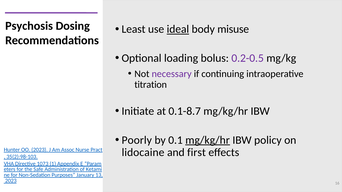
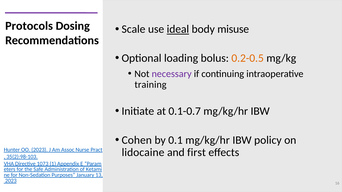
Psychosis: Psychosis -> Protocols (29, 26)
Least: Least -> Scale (133, 29)
0.2-0.5 colour: purple -> orange (248, 58)
titration: titration -> training (151, 85)
0.1-8.7: 0.1-8.7 -> 0.1-0.7 (185, 111)
Poorly: Poorly -> Cohen (137, 140)
mg/kg/hr underline: present -> none (208, 140)
